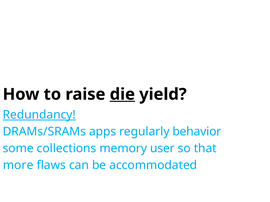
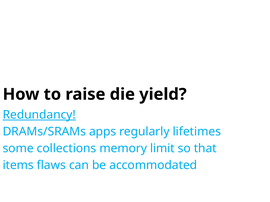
die underline: present -> none (122, 95)
behavior: behavior -> lifetimes (197, 132)
user: user -> limit (162, 149)
more: more -> items (18, 166)
